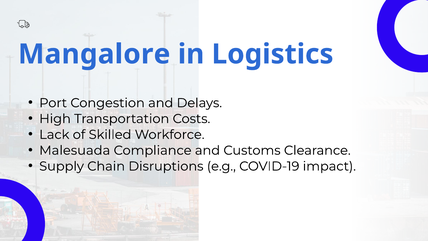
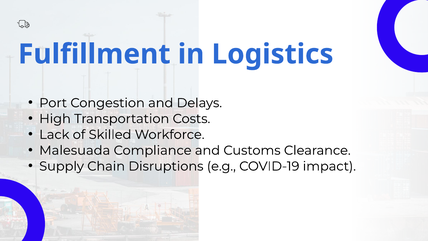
Mangalore: Mangalore -> Fulfillment (94, 54)
